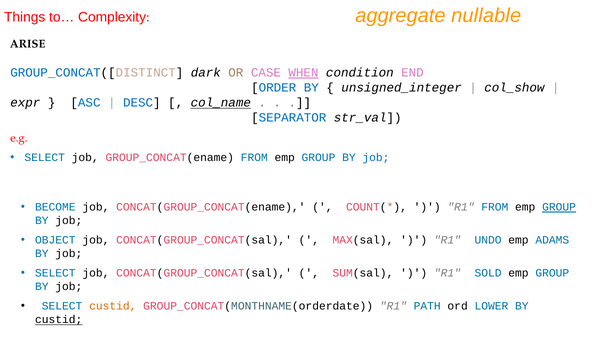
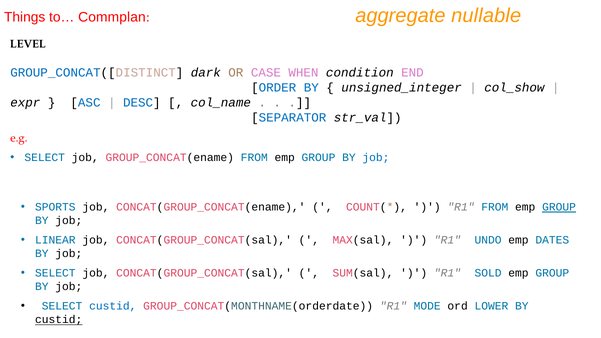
Complexity: Complexity -> Commplan (112, 17)
ARISE: ARISE -> LEVEL (28, 44)
WHEN underline: present -> none (303, 73)
col_name underline: present -> none (221, 103)
BECOME: BECOME -> SPORTS (55, 207)
OBJECT: OBJECT -> LINEAR (55, 240)
ADAMS: ADAMS -> DATES (552, 240)
custid colour: orange -> blue (113, 306)
PATH: PATH -> MODE (427, 306)
